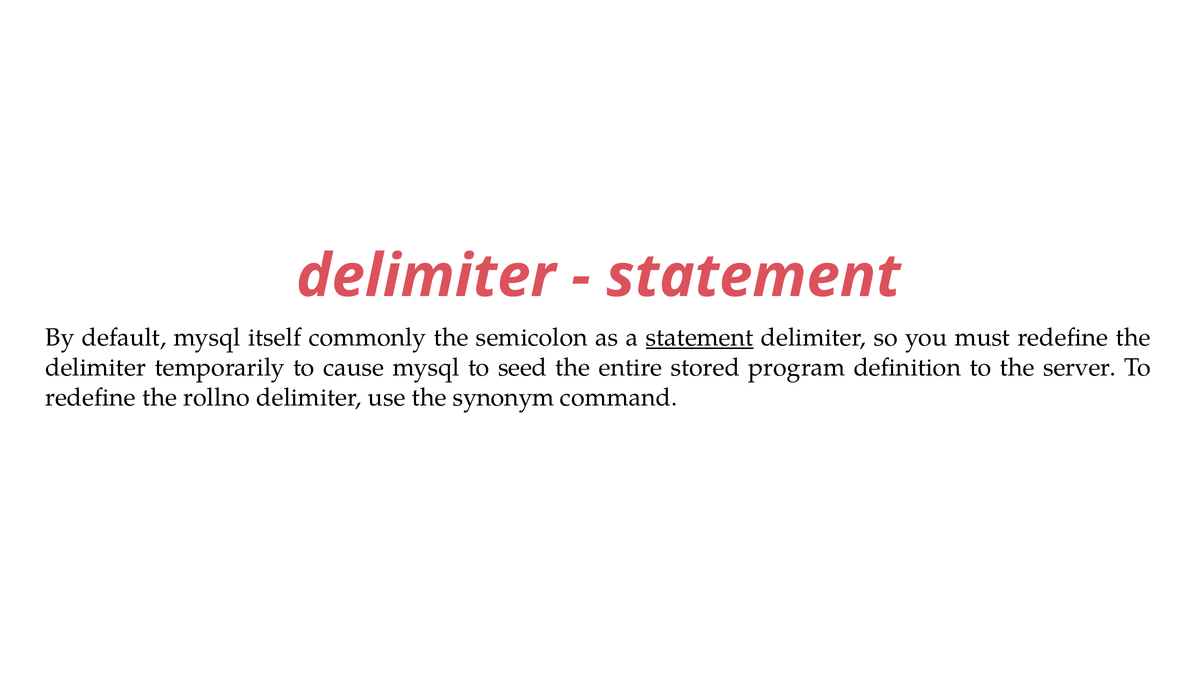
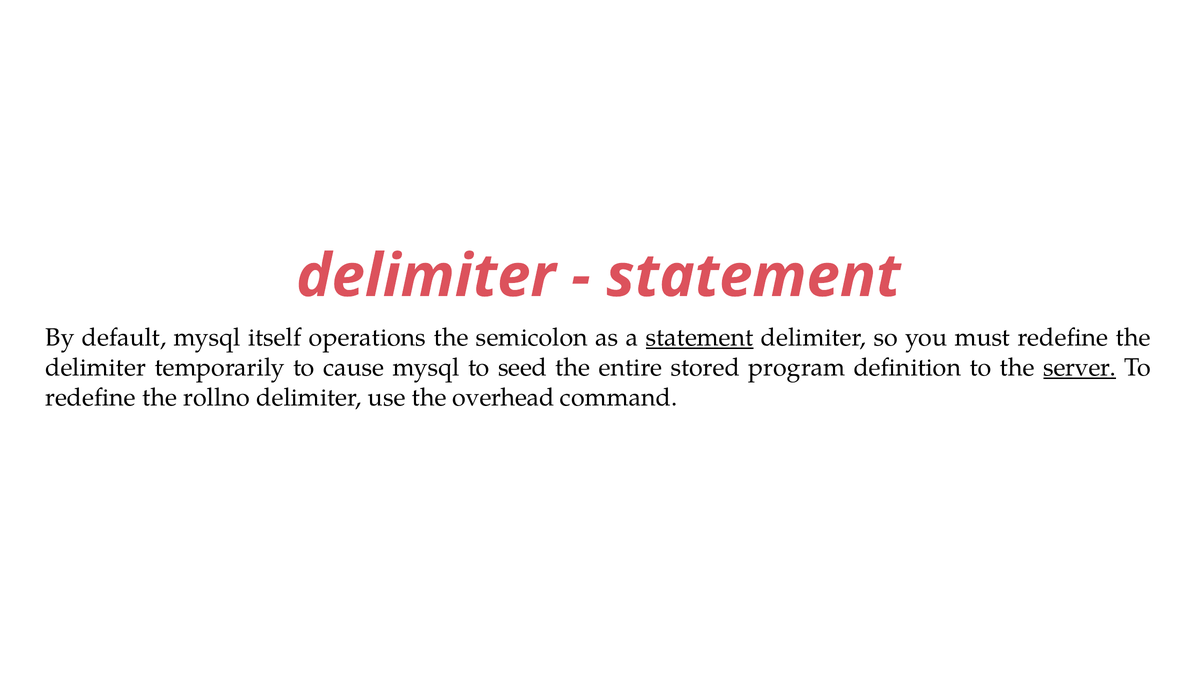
commonly: commonly -> operations (368, 338)
server underline: none -> present (1080, 368)
synonym: synonym -> overhead (503, 398)
